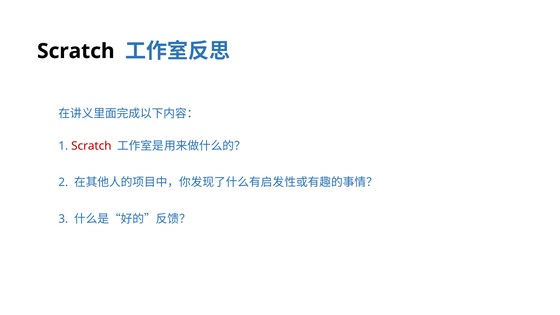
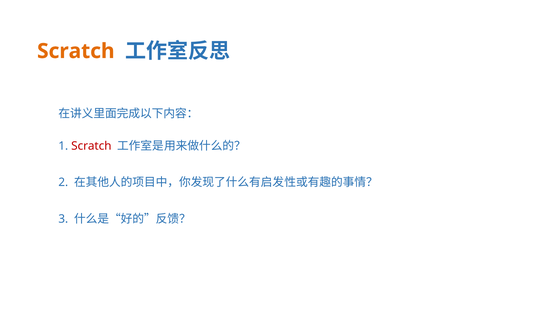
Scratch colour: black -> orange (76, 51)
